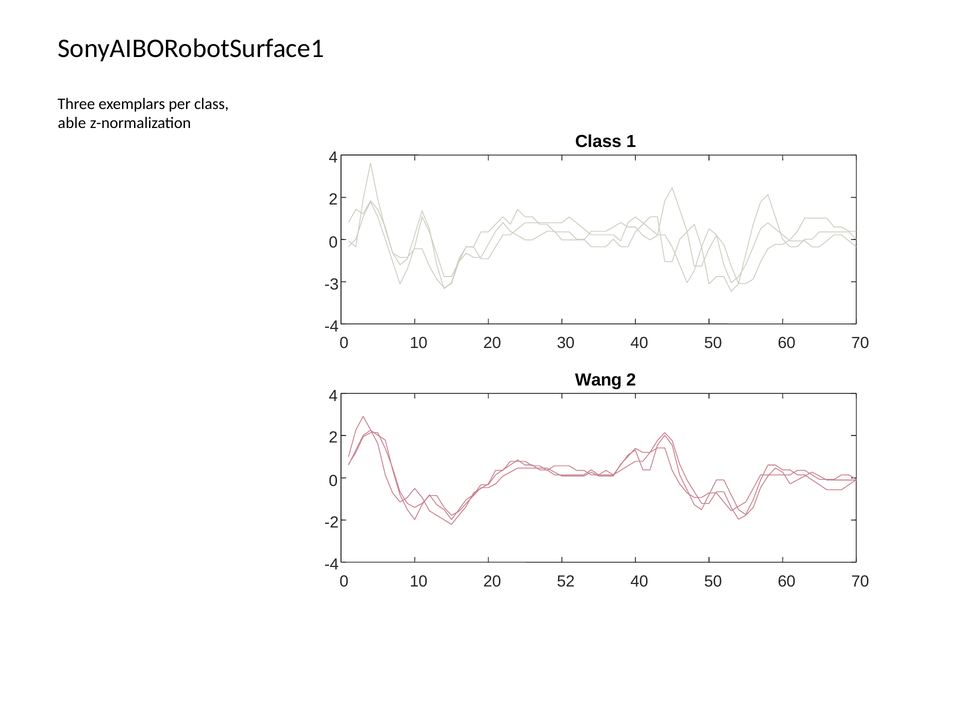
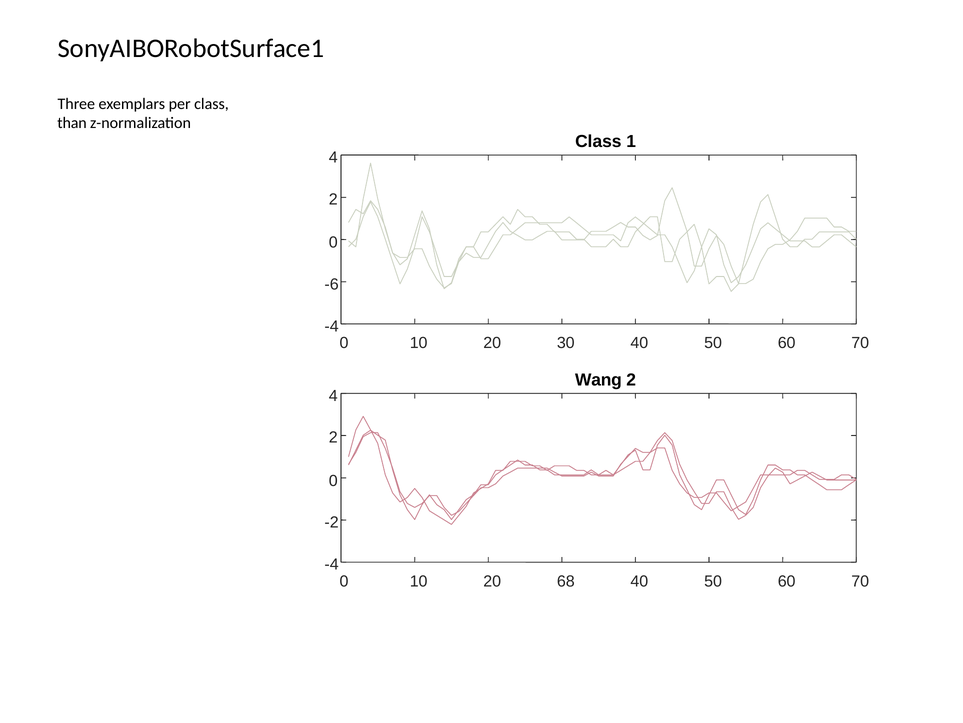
able: able -> than (72, 123)
-3: -3 -> -6 (332, 284)
52: 52 -> 68 (566, 581)
